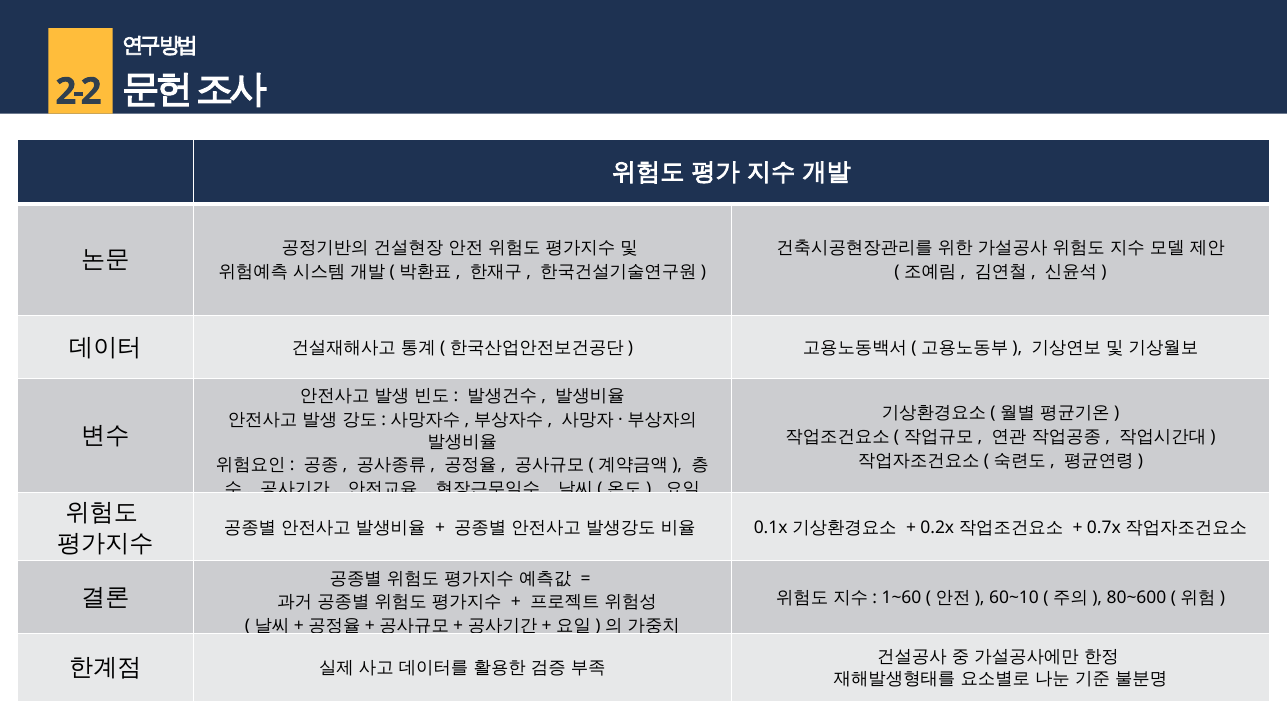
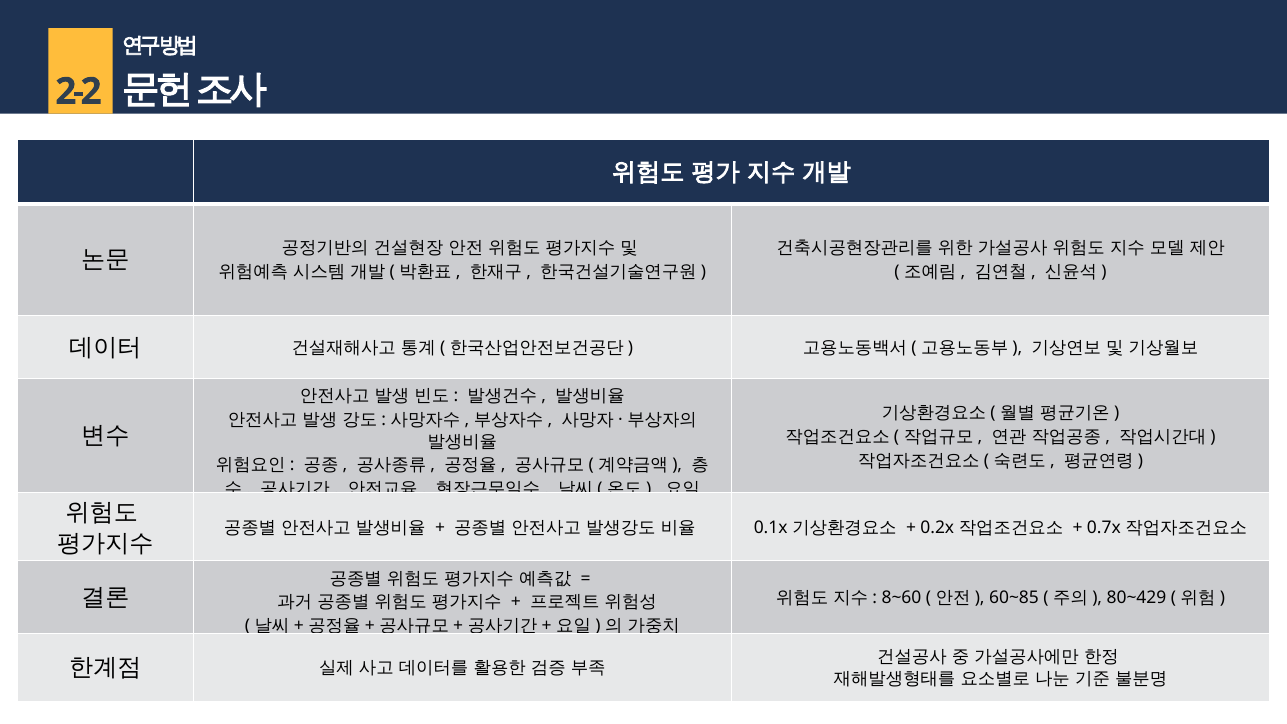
1~60: 1~60 -> 8~60 (901, 598)
60~10: 60~10 -> 60~85 (1014, 598)
80~600: 80~600 -> 80~429 (1136, 598)
